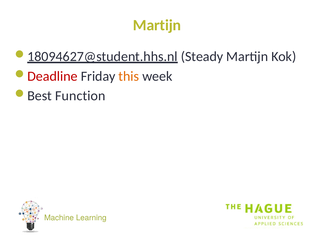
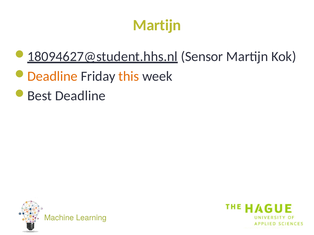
Steady: Steady -> Sensor (202, 57)
Deadline colour: red -> orange (52, 77)
Best Function: Function -> Deadline (80, 96)
